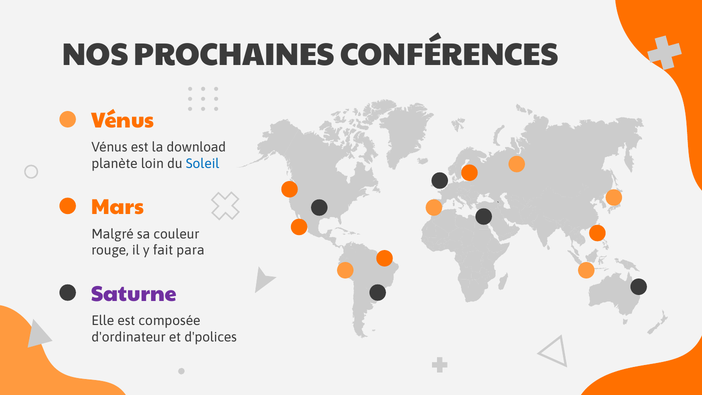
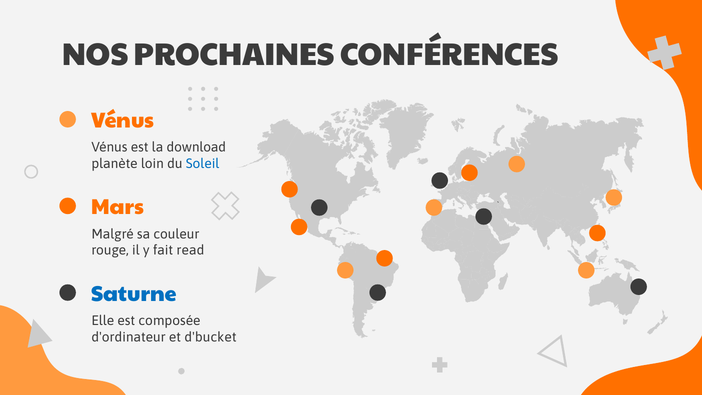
para: para -> read (190, 250)
Saturne colour: purple -> blue (134, 294)
d'polices: d'polices -> d'bucket (210, 337)
